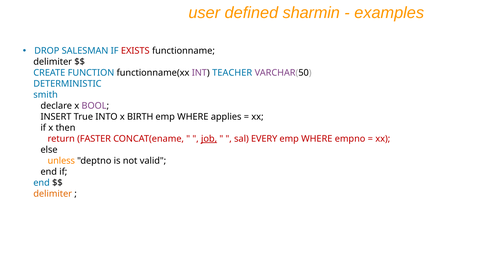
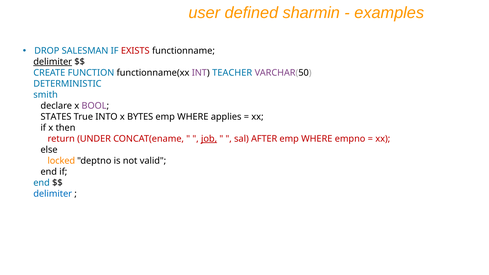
delimiter underline: none -> present (53, 62)
INSERT: INSERT -> STATES (56, 117)
BIRTH: BIRTH -> BYTES (140, 117)
FASTER: FASTER -> UNDER (94, 139)
EVERY: EVERY -> AFTER (264, 139)
unless: unless -> locked (61, 161)
delimiter colour: orange -> blue (53, 194)
